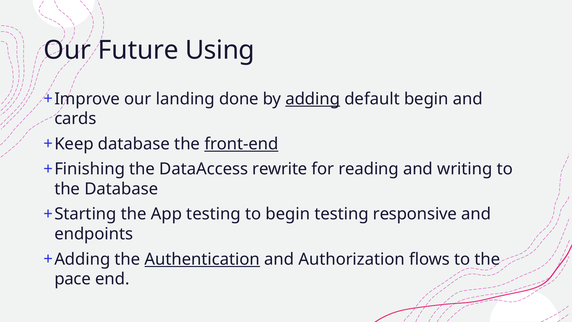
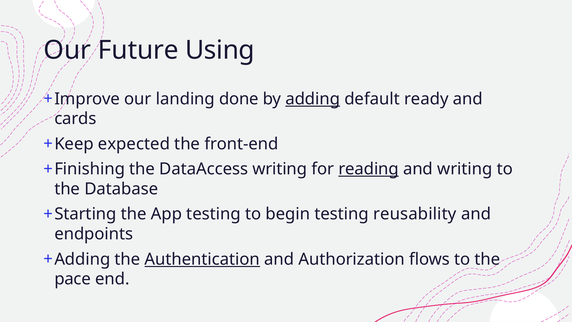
default begin: begin -> ready (426, 99)
database: database -> expected (134, 144)
front-end underline: present -> none (241, 144)
DataAccess rewrite: rewrite -> writing (280, 169)
reading underline: none -> present (369, 169)
responsive: responsive -> reusability (415, 214)
